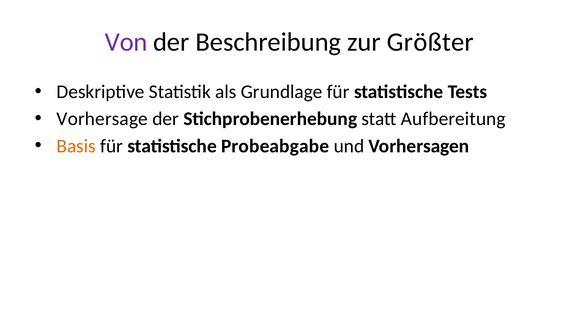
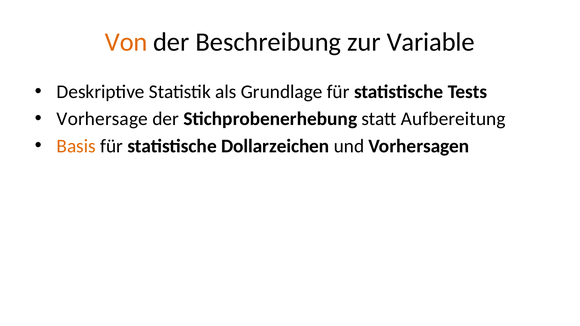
Von colour: purple -> orange (126, 42)
Größter: Größter -> Variable (431, 42)
Probeabgabe: Probeabgabe -> Dollarzeichen (275, 146)
